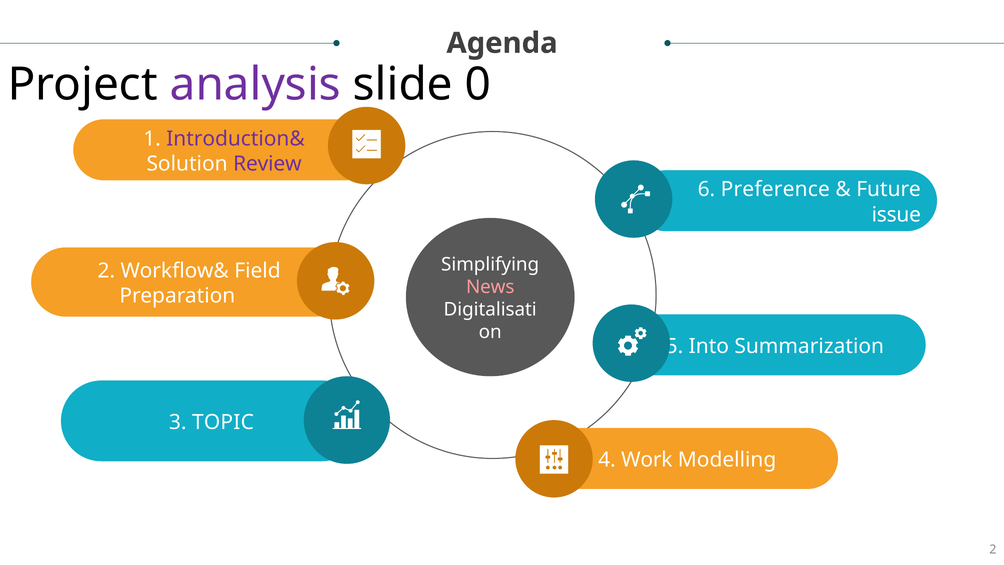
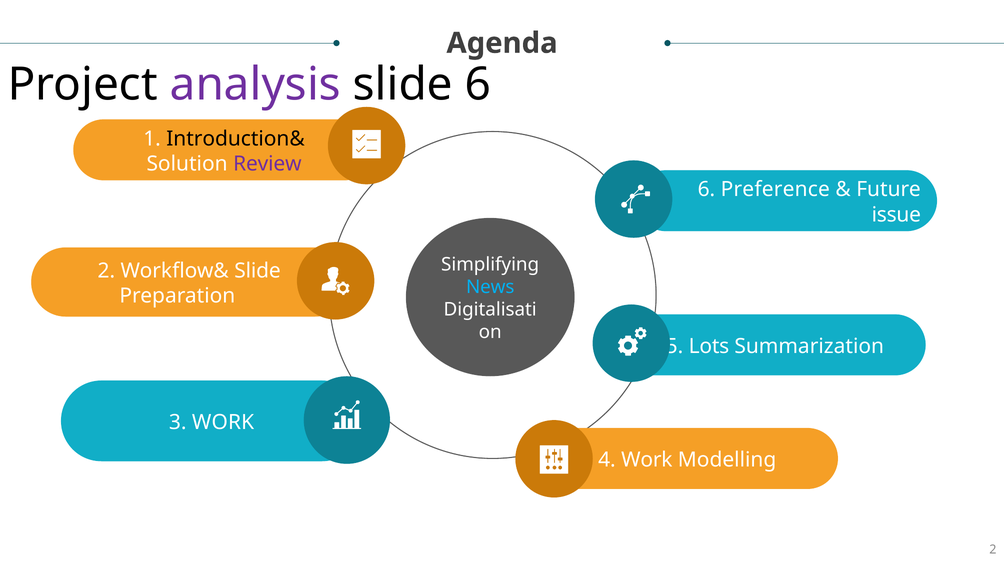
0: 0 -> 6 (478, 84)
Introduction& colour: purple -> black (235, 139)
Workflow& Field: Field -> Slide (258, 271)
News colour: pink -> light blue (490, 287)
Into: Into -> Lots (709, 346)
3 TOPIC: TOPIC -> WORK (223, 422)
